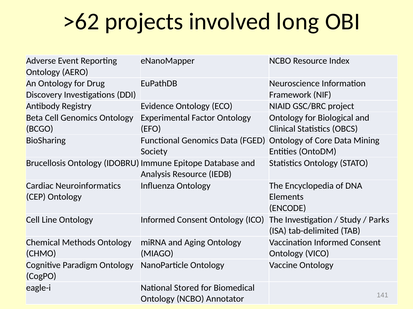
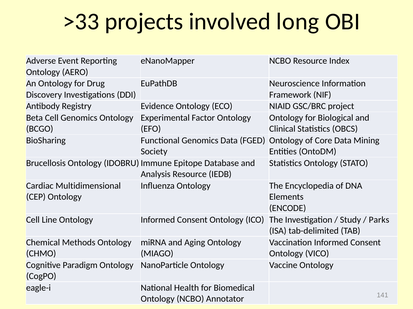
>62: >62 -> >33 (81, 22)
Neuroinformatics: Neuroinformatics -> Multidimensional (88, 186)
Stored: Stored -> Health (187, 288)
